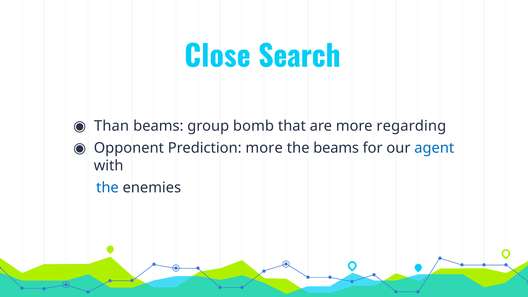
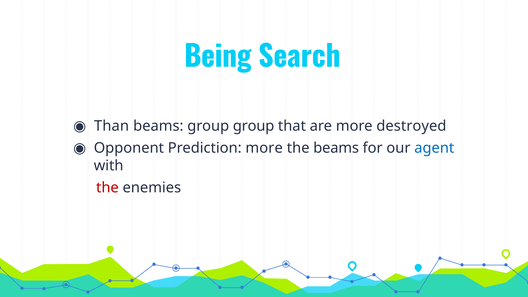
Close: Close -> Being (218, 57)
group bomb: bomb -> group (254, 126)
regarding: regarding -> destroyed (411, 126)
the colour: blue -> red (107, 188)
